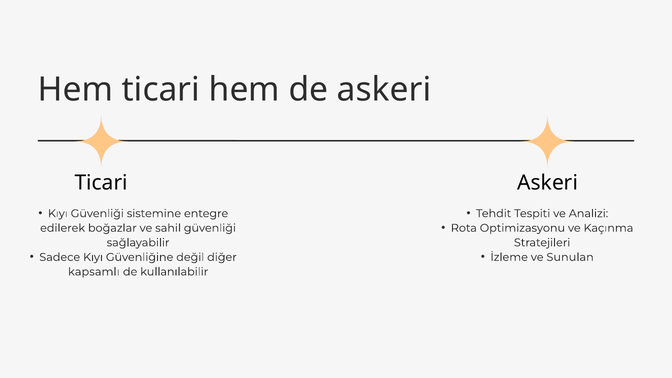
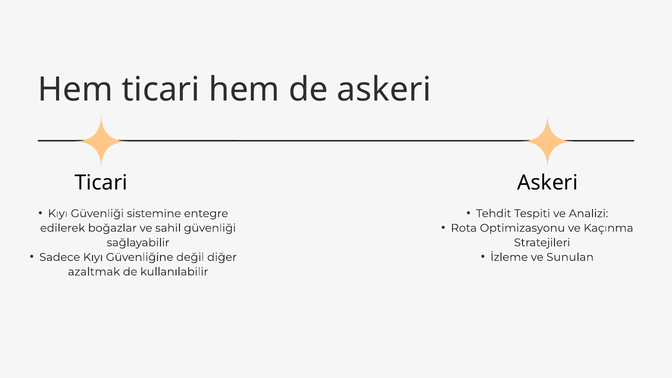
kapsamlı: kapsamlı -> azaltmak (94, 272)
